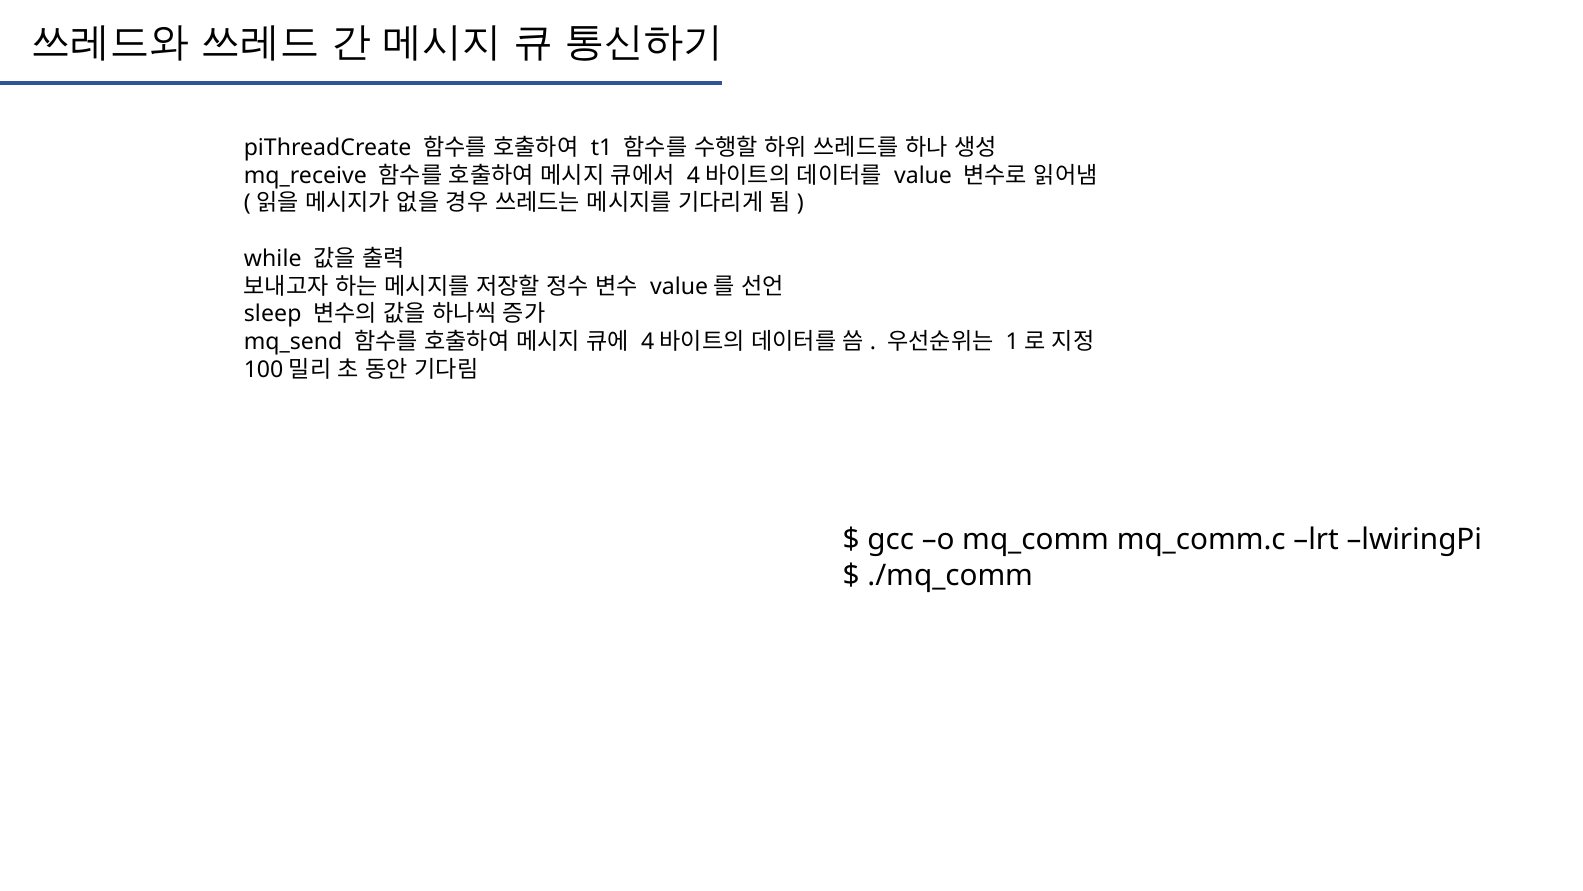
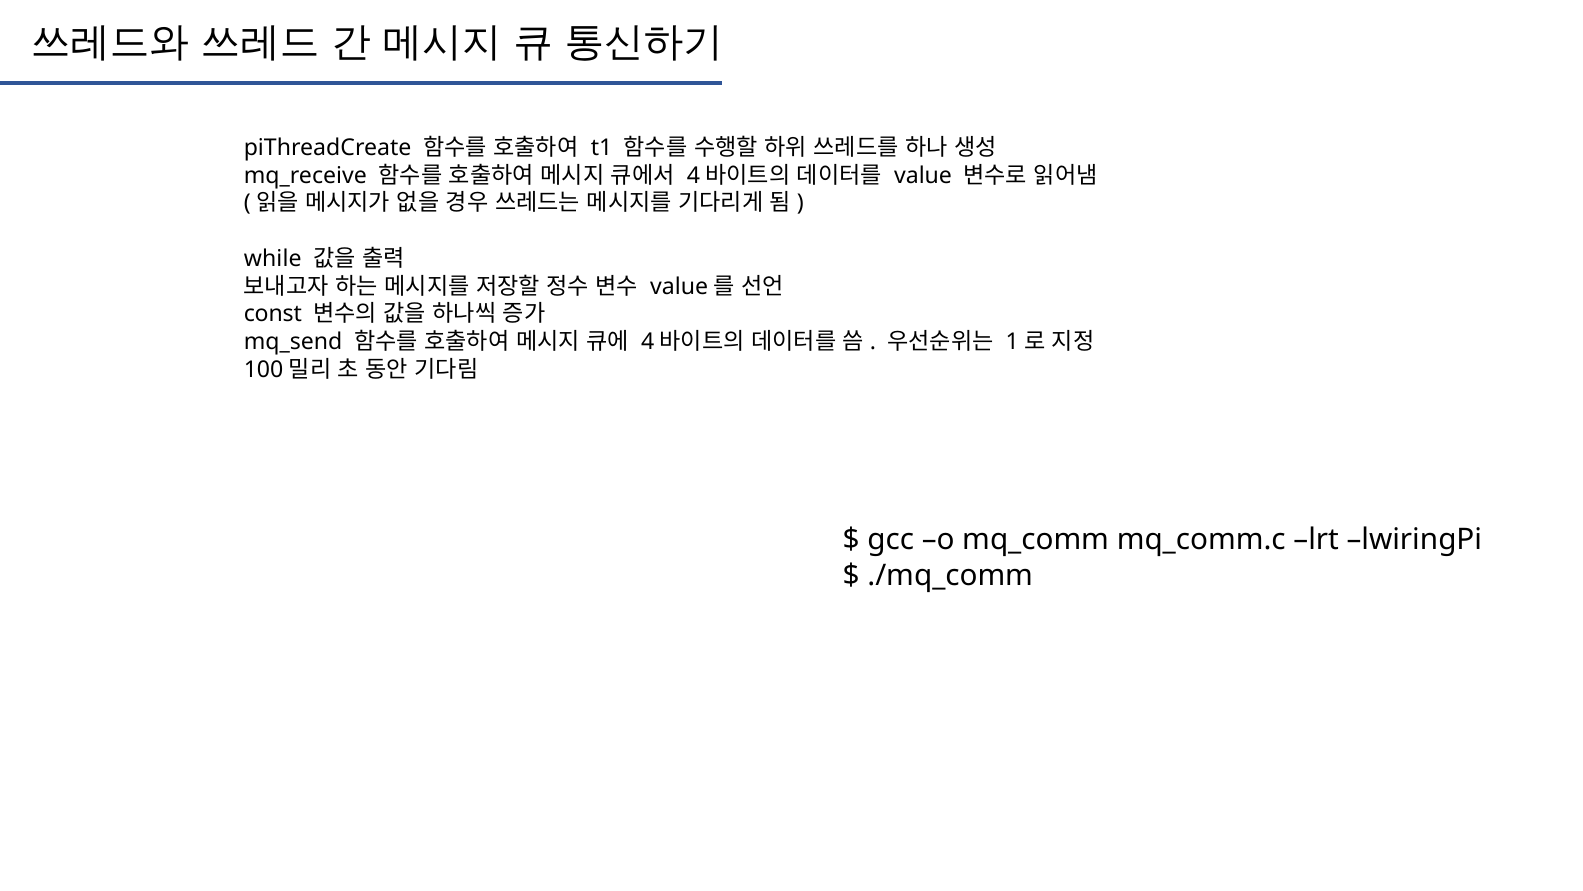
sleep: sleep -> const (273, 314)
